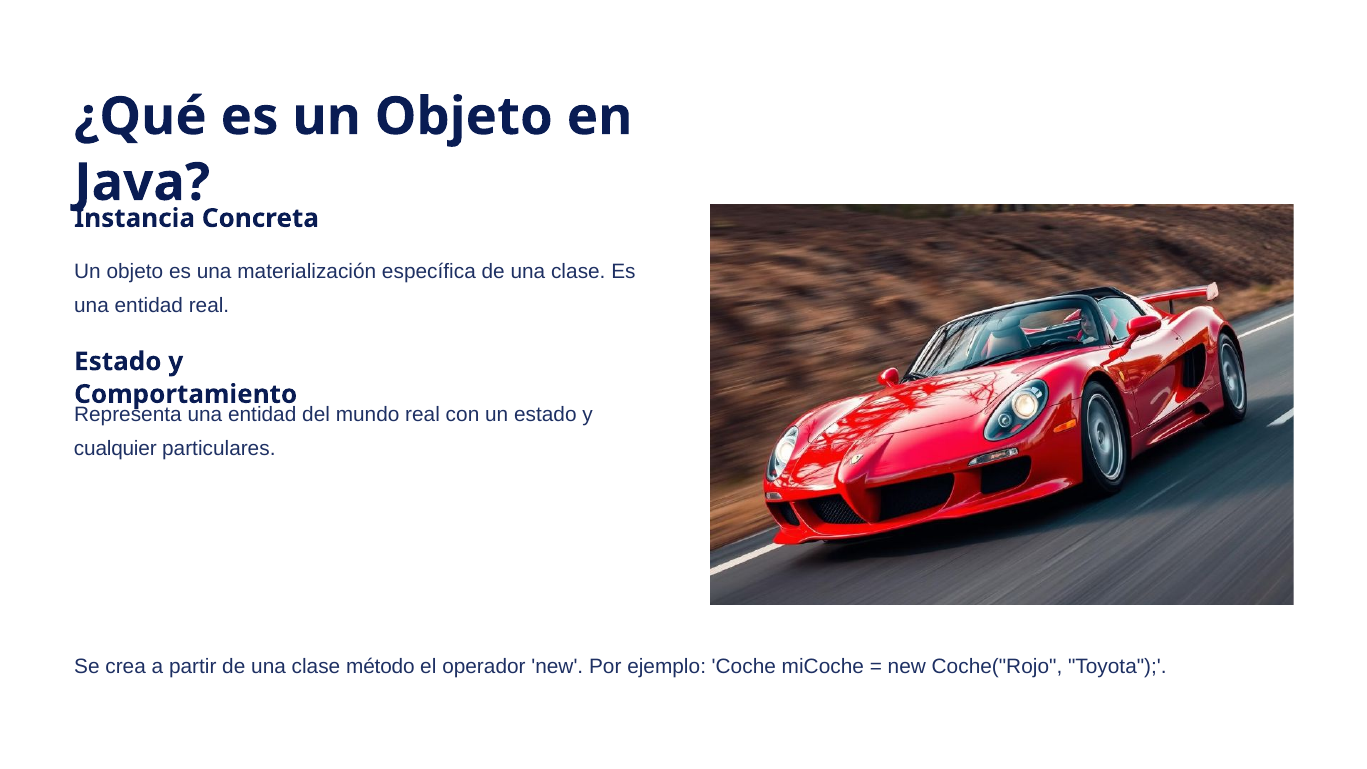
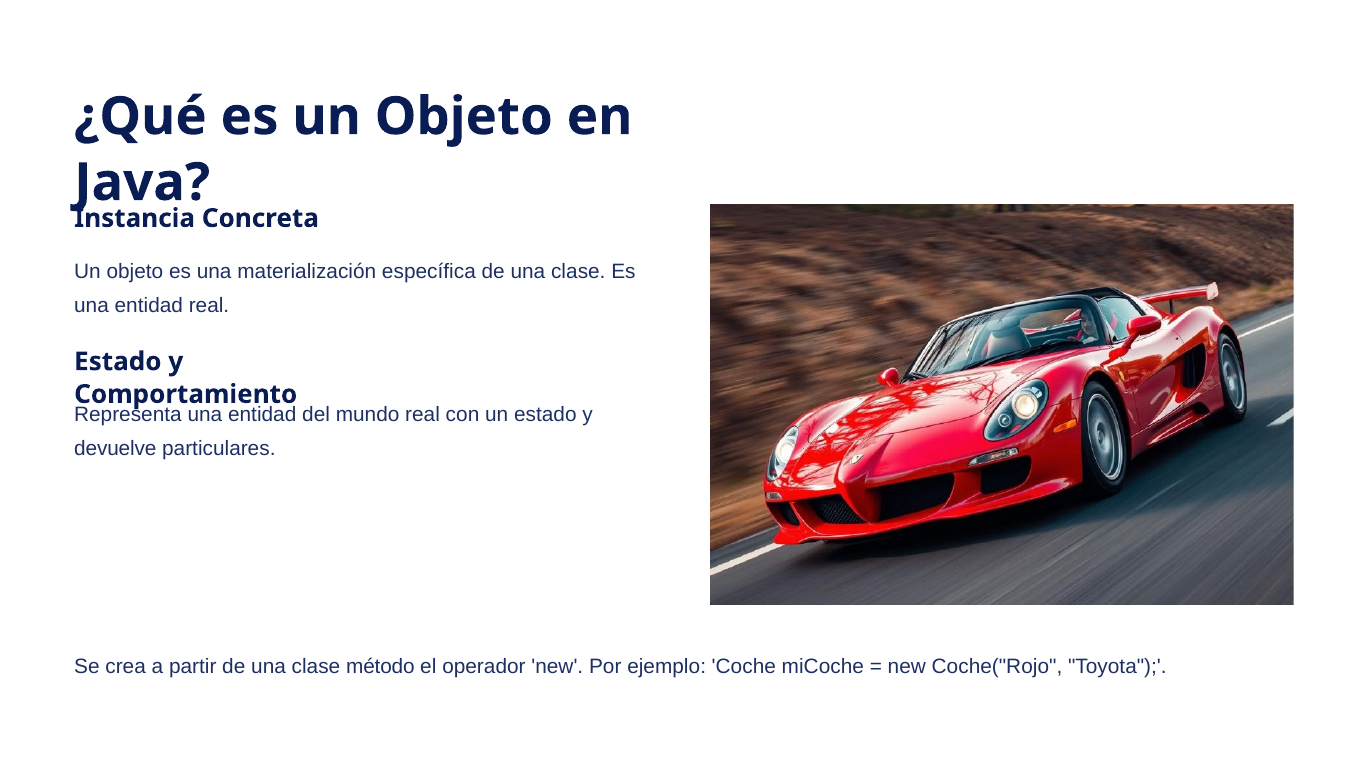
cualquier: cualquier -> devuelve (115, 449)
